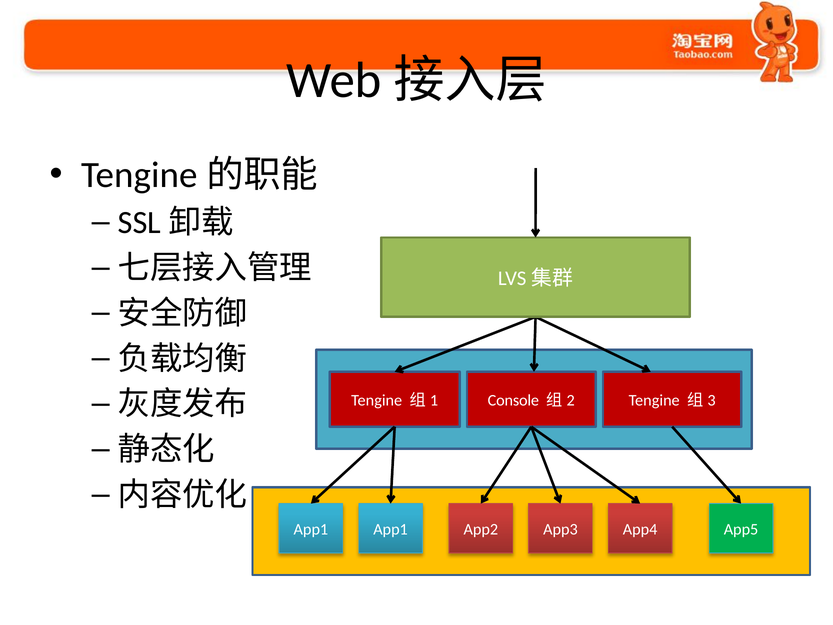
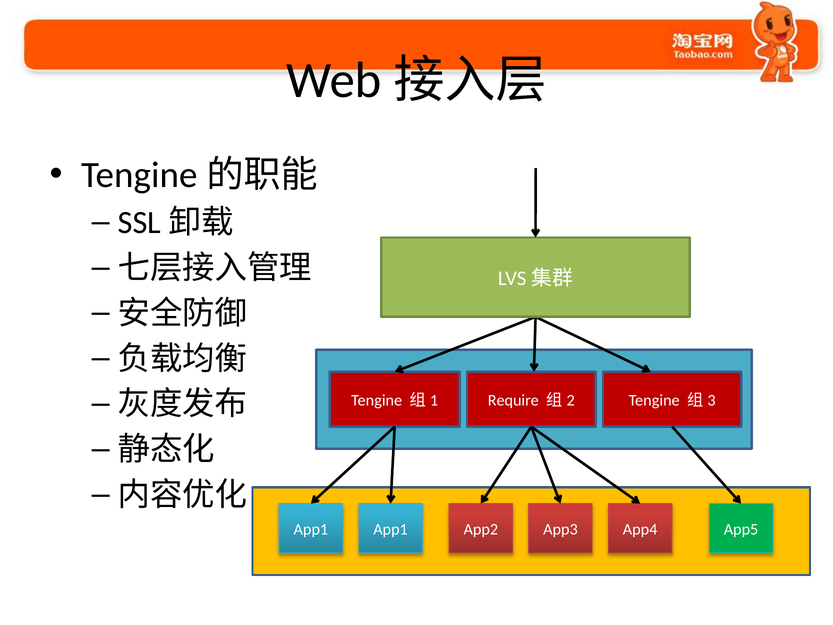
Console: Console -> Require (513, 400)
